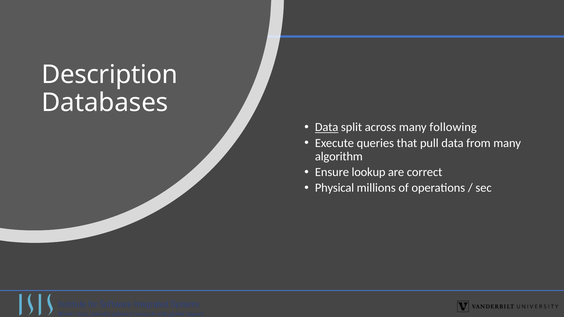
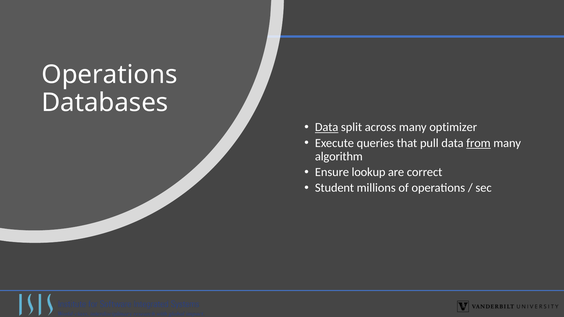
Description: Description -> Operations (110, 75)
following: following -> optimizer (453, 127)
from underline: none -> present (478, 143)
Physical: Physical -> Student (334, 188)
